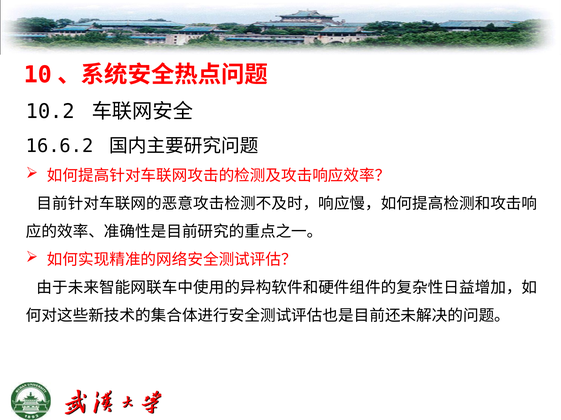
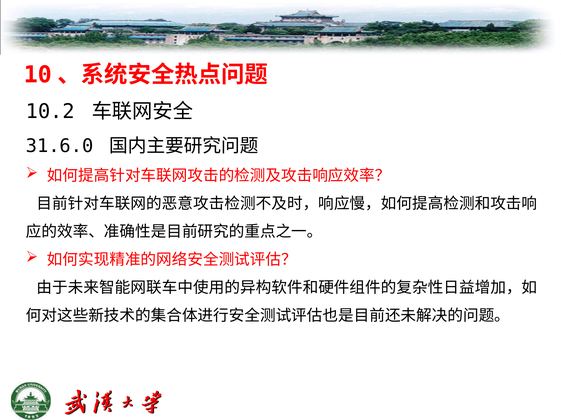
16.6.2: 16.6.2 -> 31.6.0 (60, 146)
